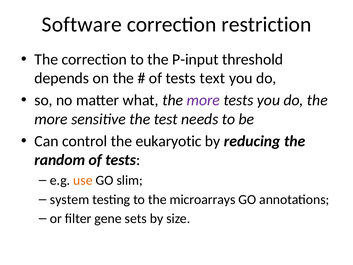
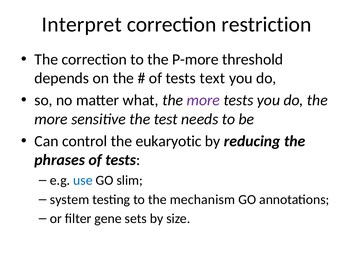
Software: Software -> Interpret (82, 24)
P-input: P-input -> P-more (195, 59)
random: random -> phrases (60, 160)
use colour: orange -> blue (83, 180)
microarrays: microarrays -> mechanism (202, 199)
